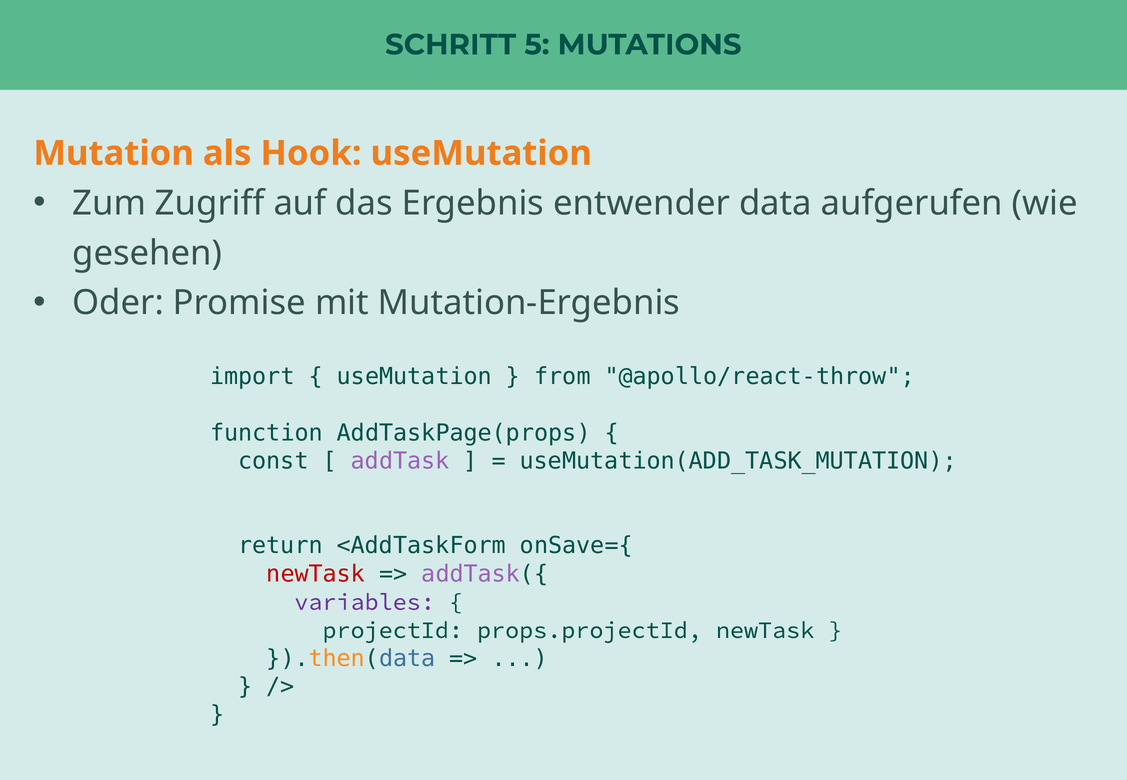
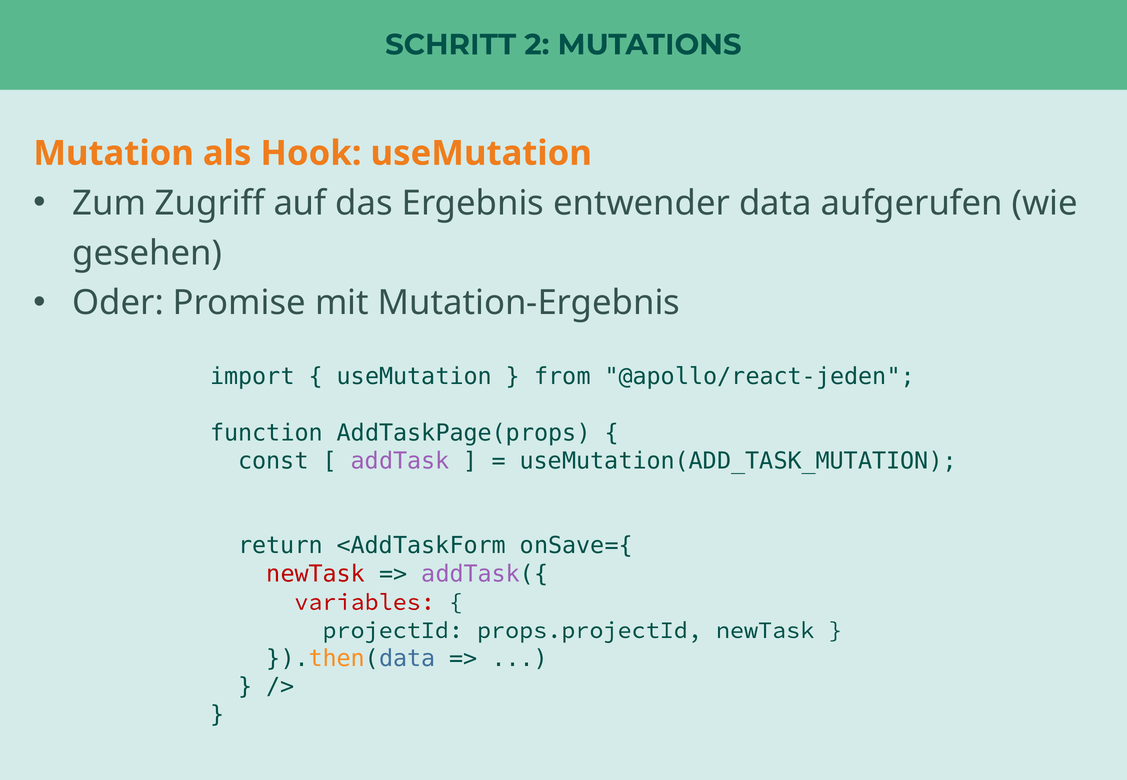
5: 5 -> 2 (537, 45)
@apollo/react-throw: @apollo/react-throw -> @apollo/react-jeden (760, 377)
variables colour: purple -> red (365, 602)
